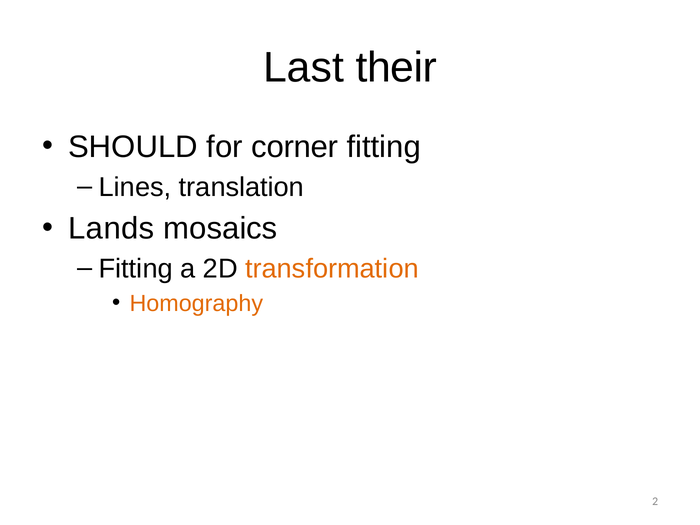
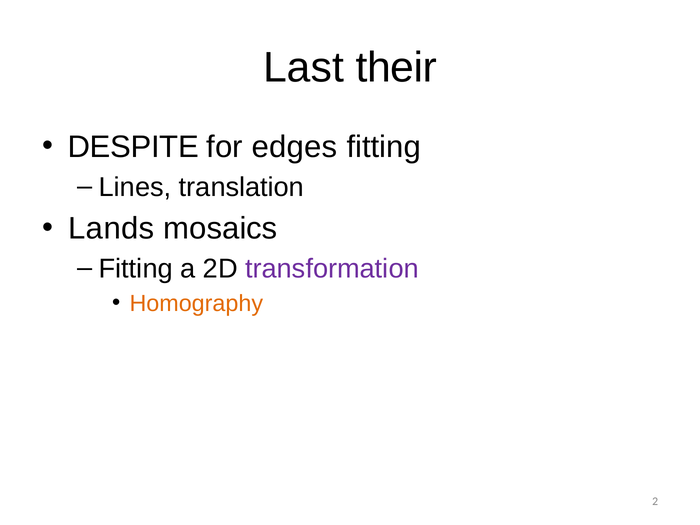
SHOULD: SHOULD -> DESPITE (133, 147)
corner: corner -> edges (295, 147)
transformation colour: orange -> purple (332, 269)
